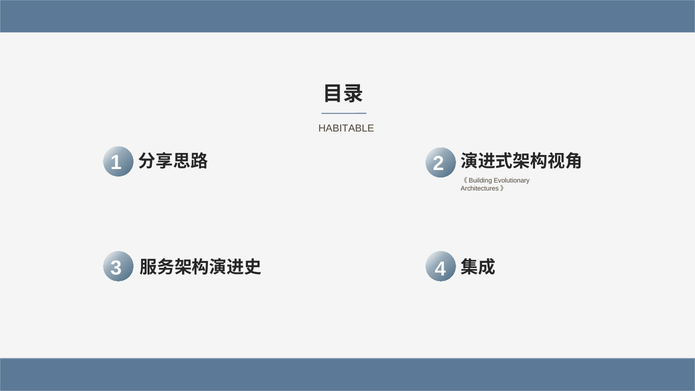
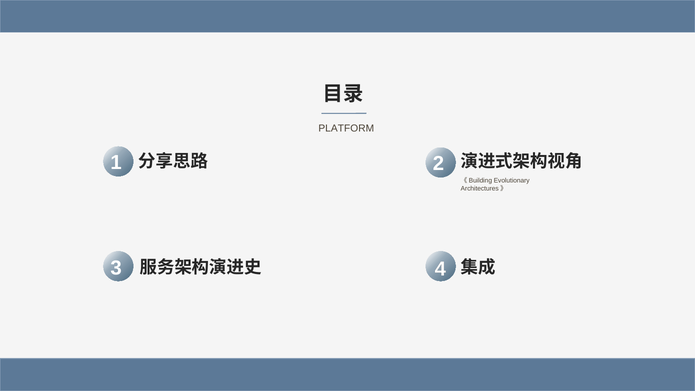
HABITABLE: HABITABLE -> PLATFORM (346, 128)
